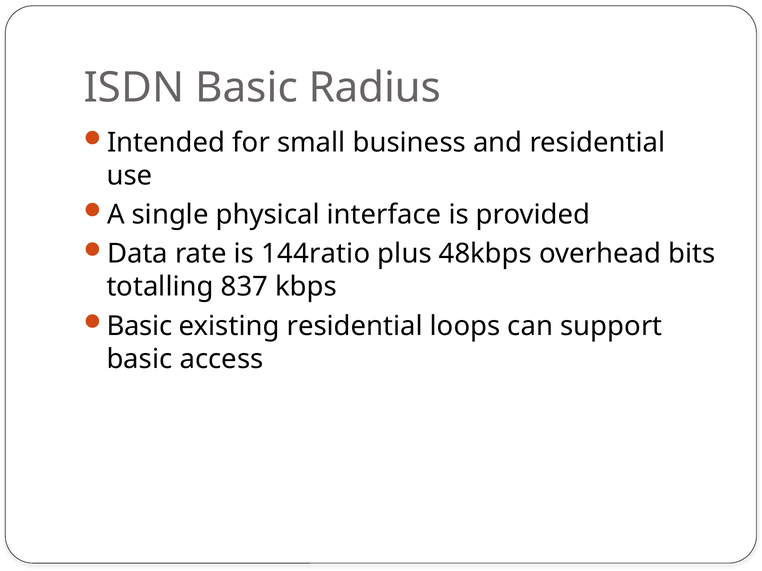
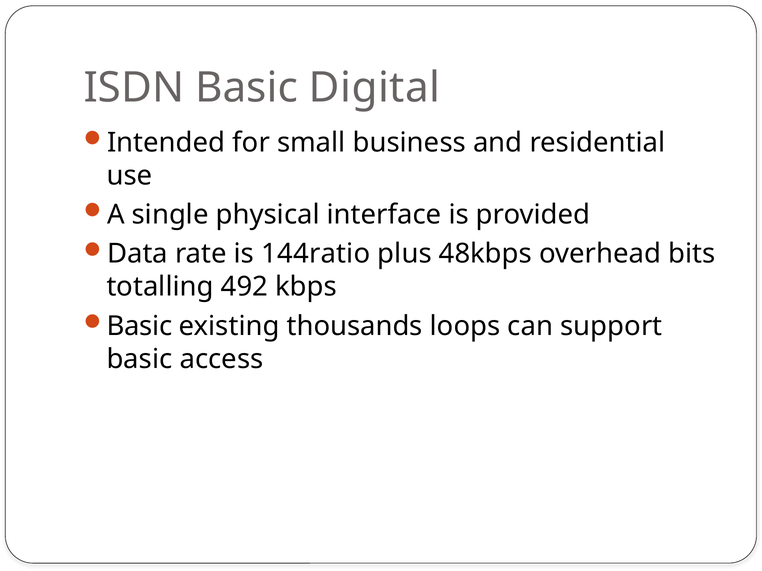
Radius: Radius -> Digital (375, 88)
837: 837 -> 492 (244, 287)
existing residential: residential -> thousands (355, 326)
